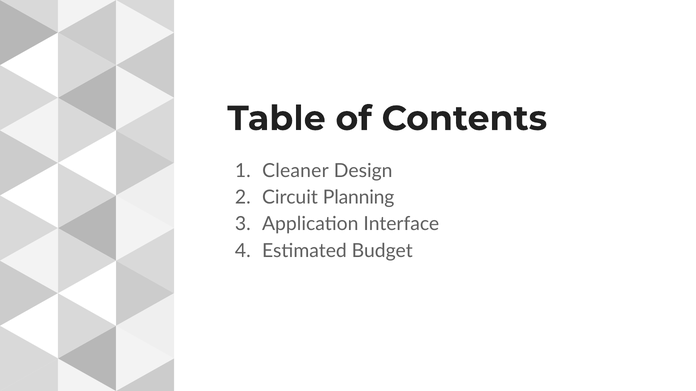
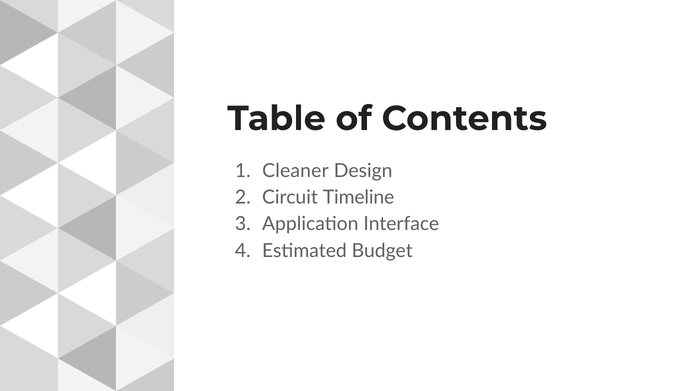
Planning: Planning -> Timeline (359, 198)
